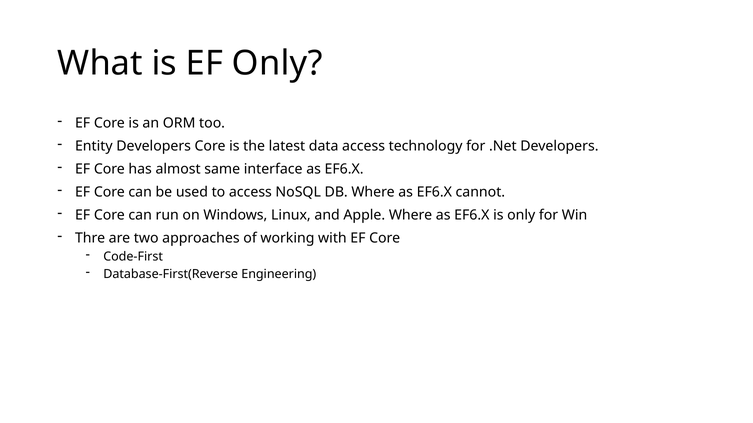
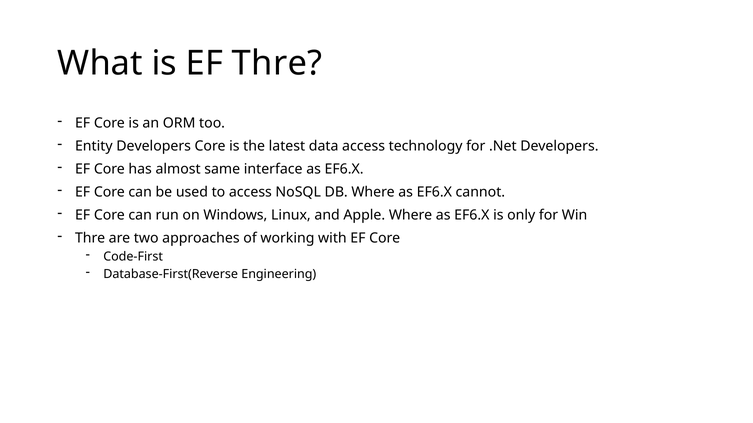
EF Only: Only -> Thre (277, 63)
